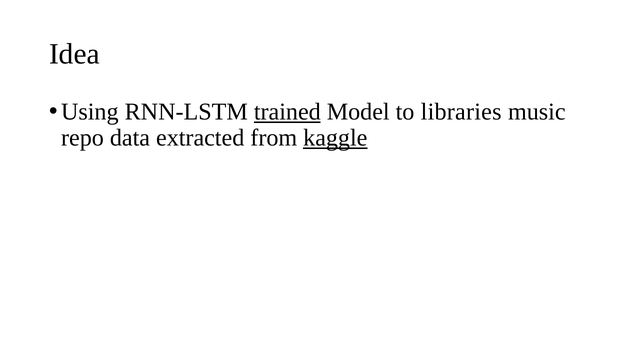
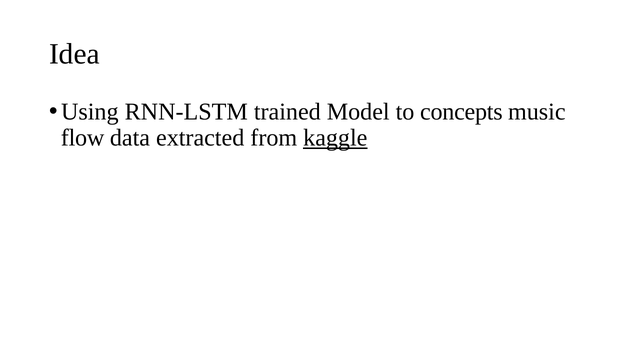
trained underline: present -> none (287, 112)
libraries: libraries -> concepts (461, 112)
repo: repo -> flow (83, 138)
